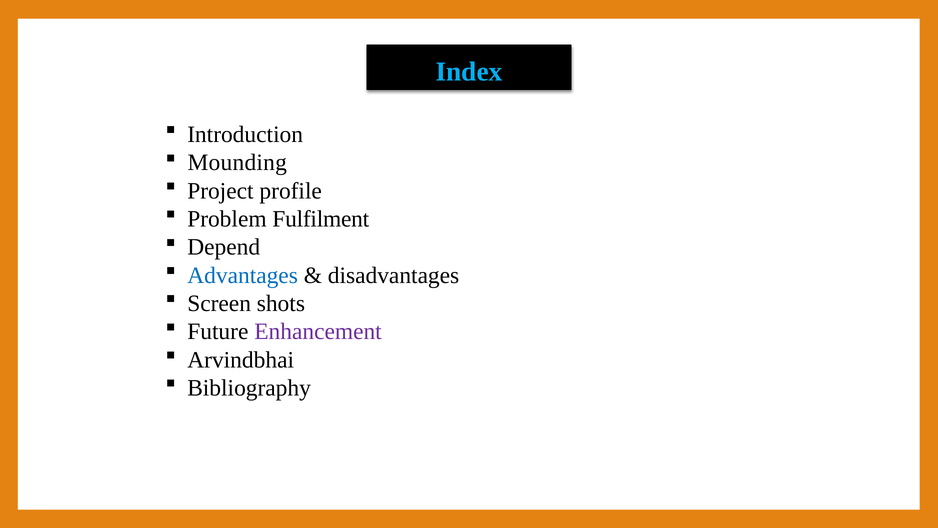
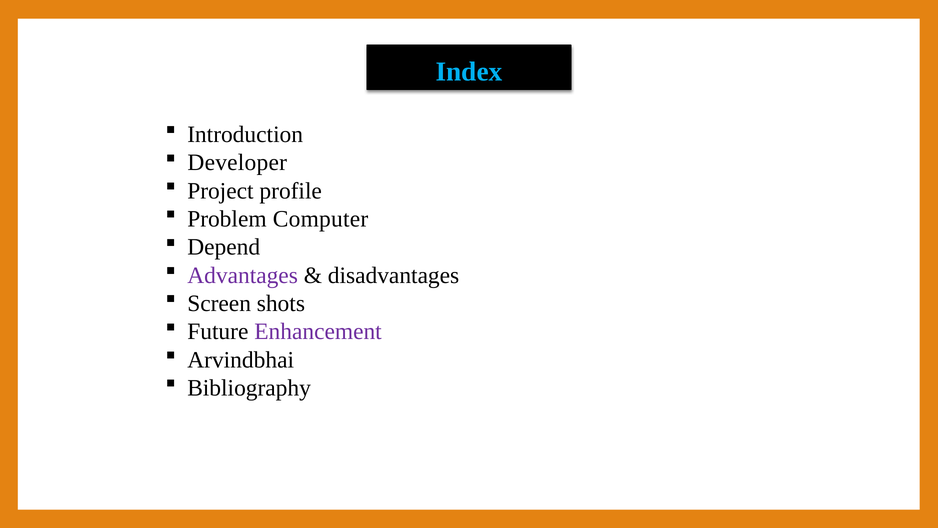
Mounding: Mounding -> Developer (237, 163)
Fulfilment: Fulfilment -> Computer (321, 219)
Advantages colour: blue -> purple (243, 275)
